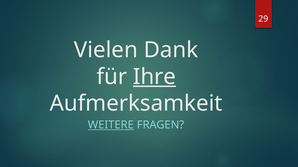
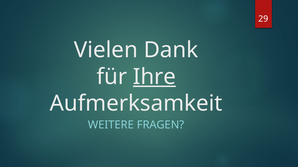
WEITERE underline: present -> none (111, 125)
